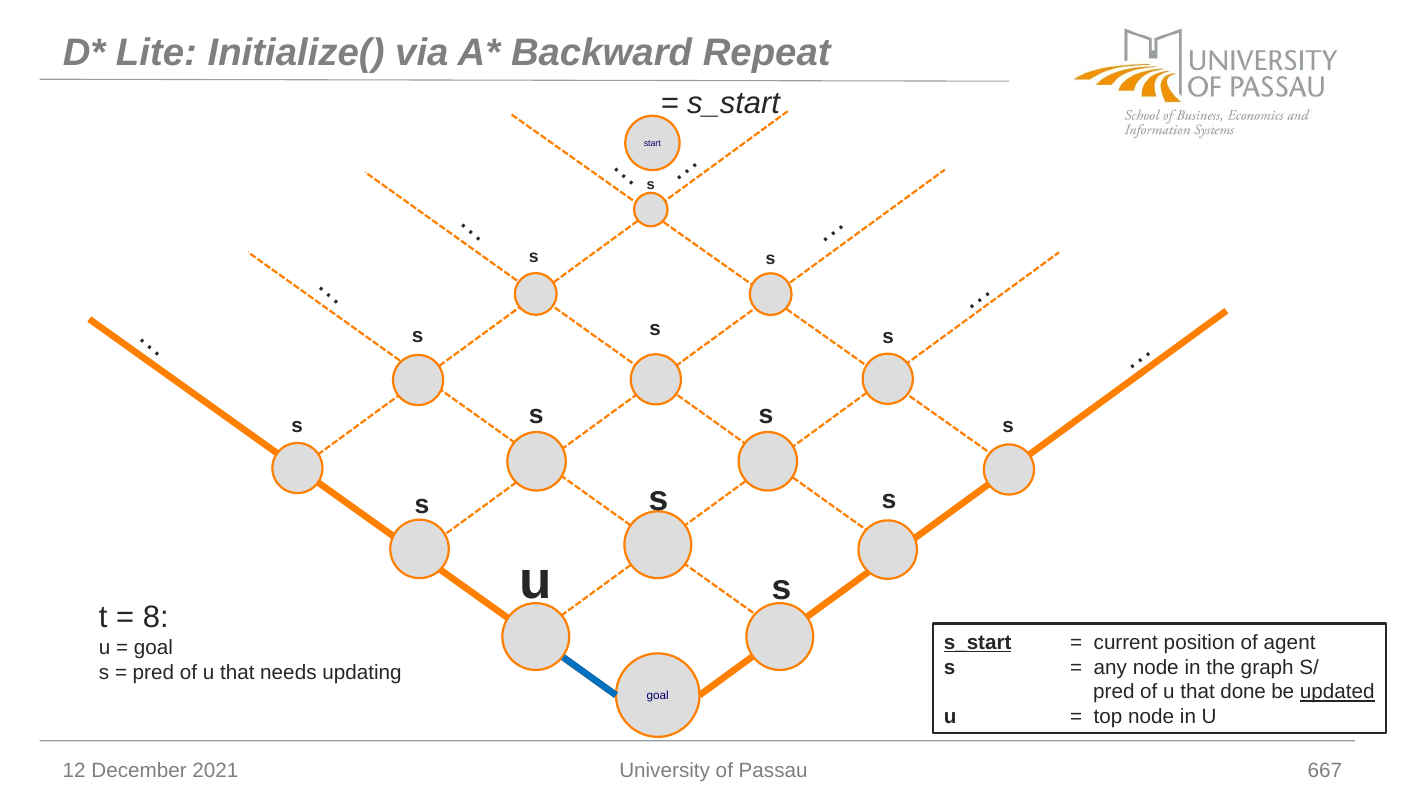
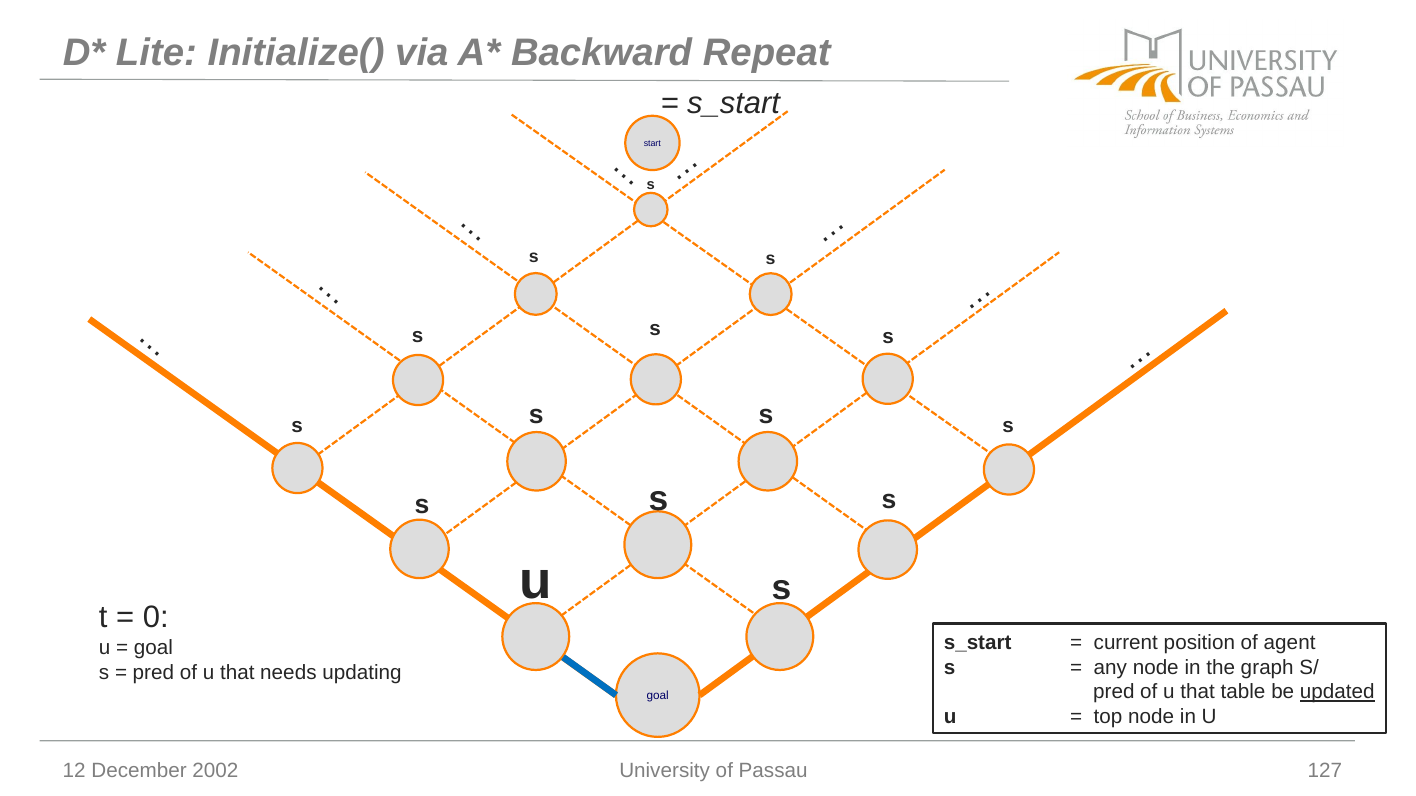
8: 8 -> 0 (156, 618)
s_start underline: present -> none (978, 643)
done: done -> table (1243, 693)
2021: 2021 -> 2002 (215, 771)
667: 667 -> 127 (1325, 771)
